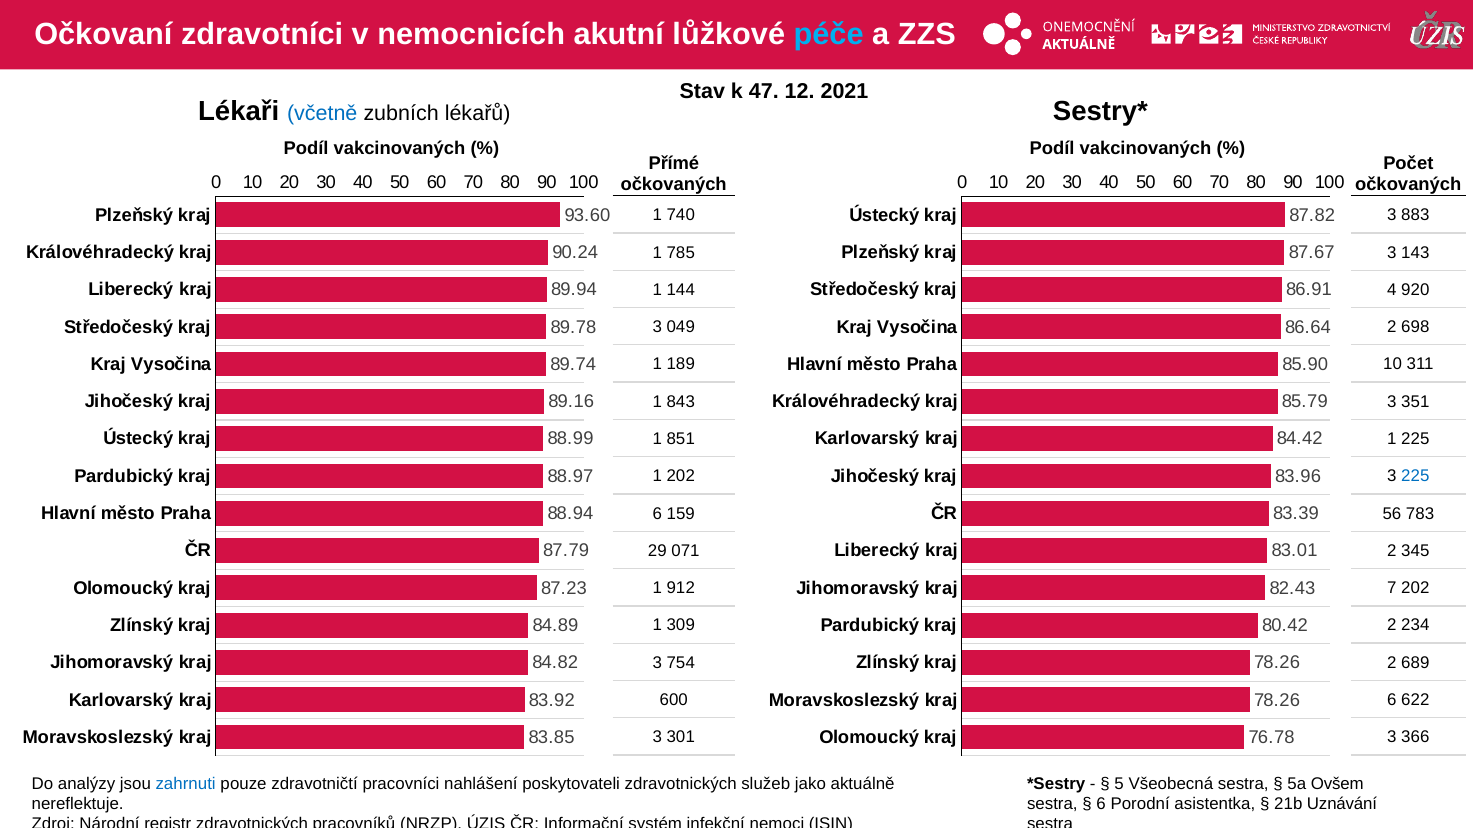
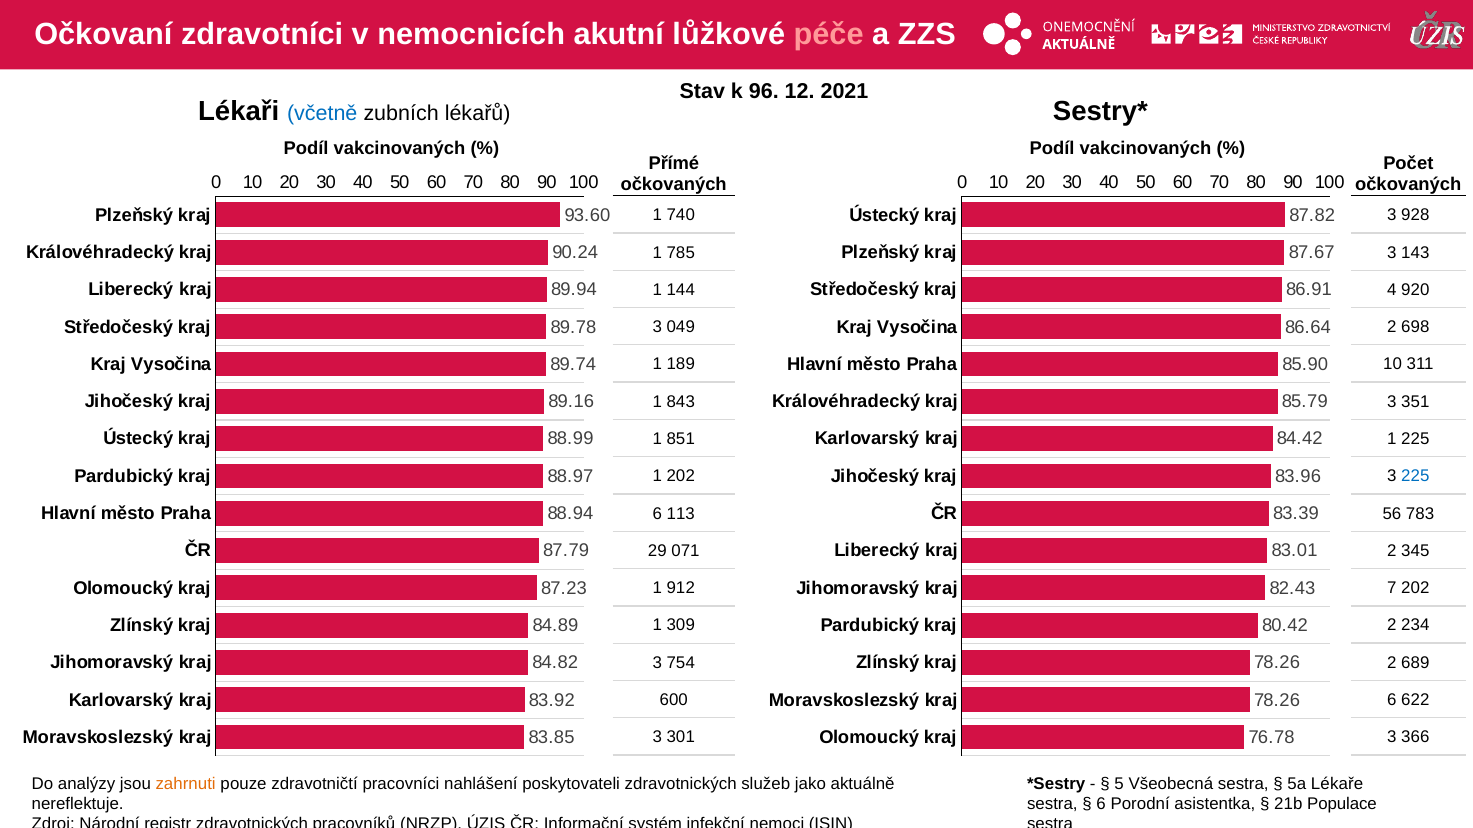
péče colour: light blue -> pink (829, 35)
47: 47 -> 96 (764, 92)
883: 883 -> 928 (1415, 215)
159: 159 -> 113 (681, 514)
zahrnuti colour: blue -> orange (186, 784)
Ovšem: Ovšem -> Lékaře (1337, 784)
Uznávání: Uznávání -> Populace (1342, 805)
